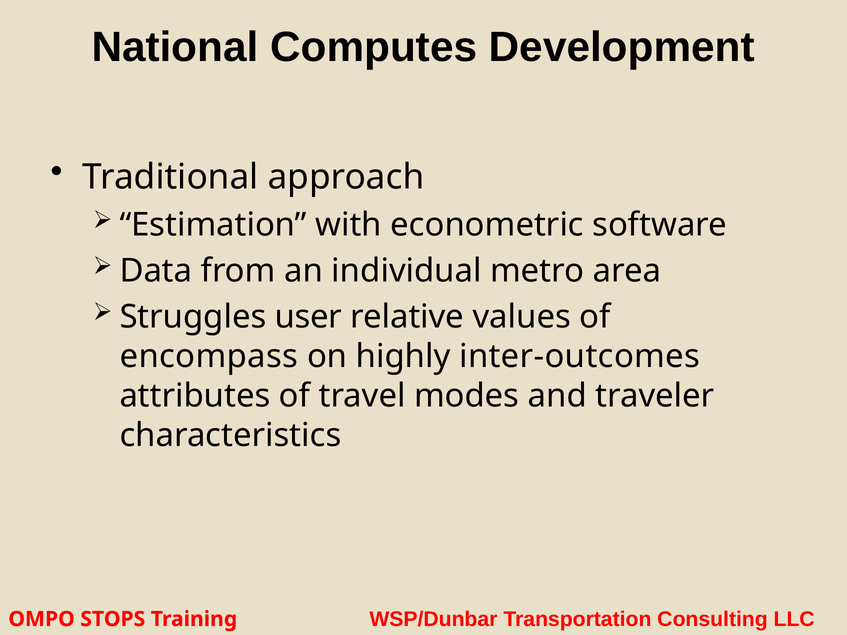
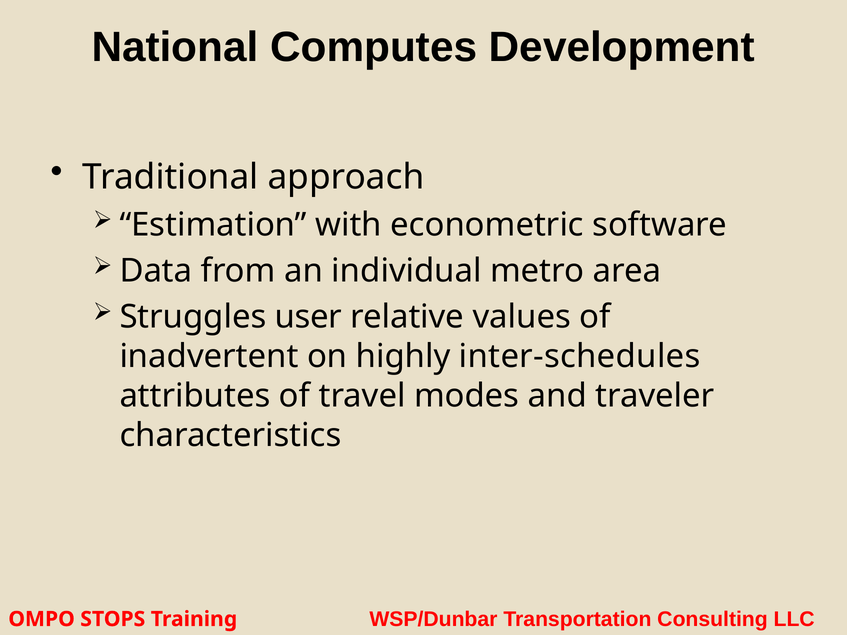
encompass: encompass -> inadvertent (209, 357)
inter-outcomes: inter-outcomes -> inter-schedules (580, 357)
